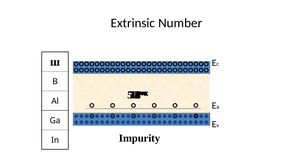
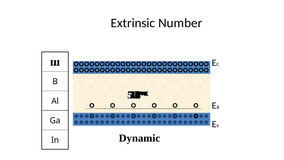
Impurity: Impurity -> Dynamic (140, 138)
